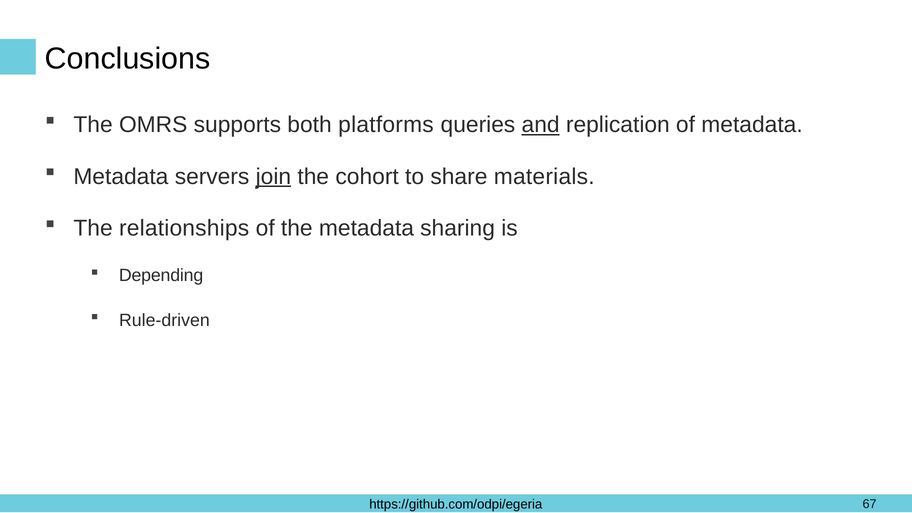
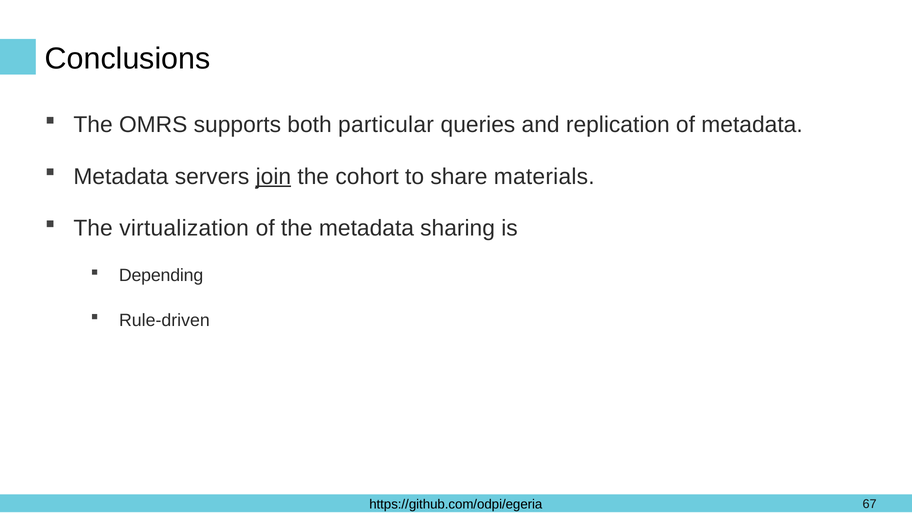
platforms: platforms -> particular (386, 125)
and underline: present -> none (541, 125)
relationships: relationships -> virtualization (184, 228)
